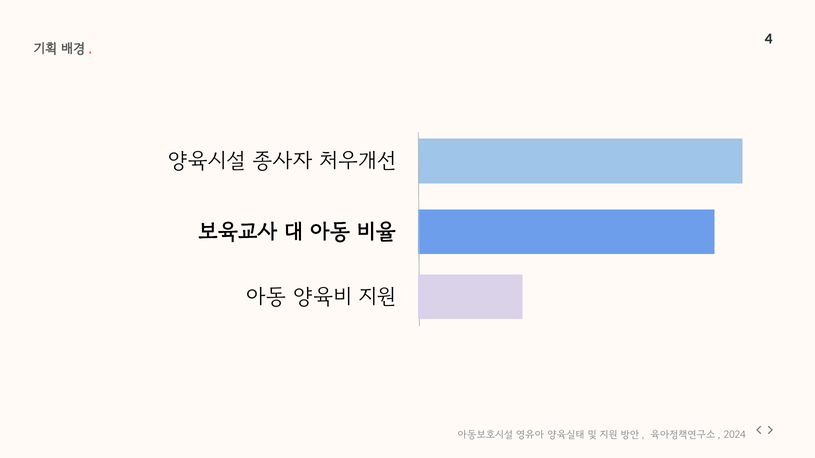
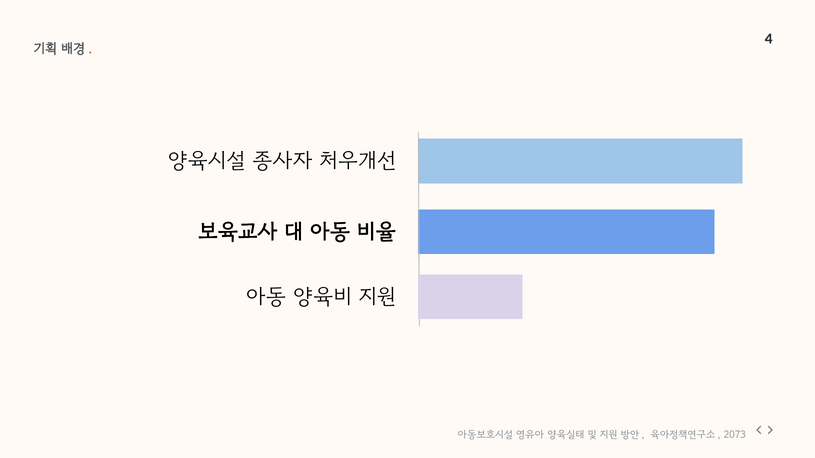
2024: 2024 -> 2073 (735, 436)
